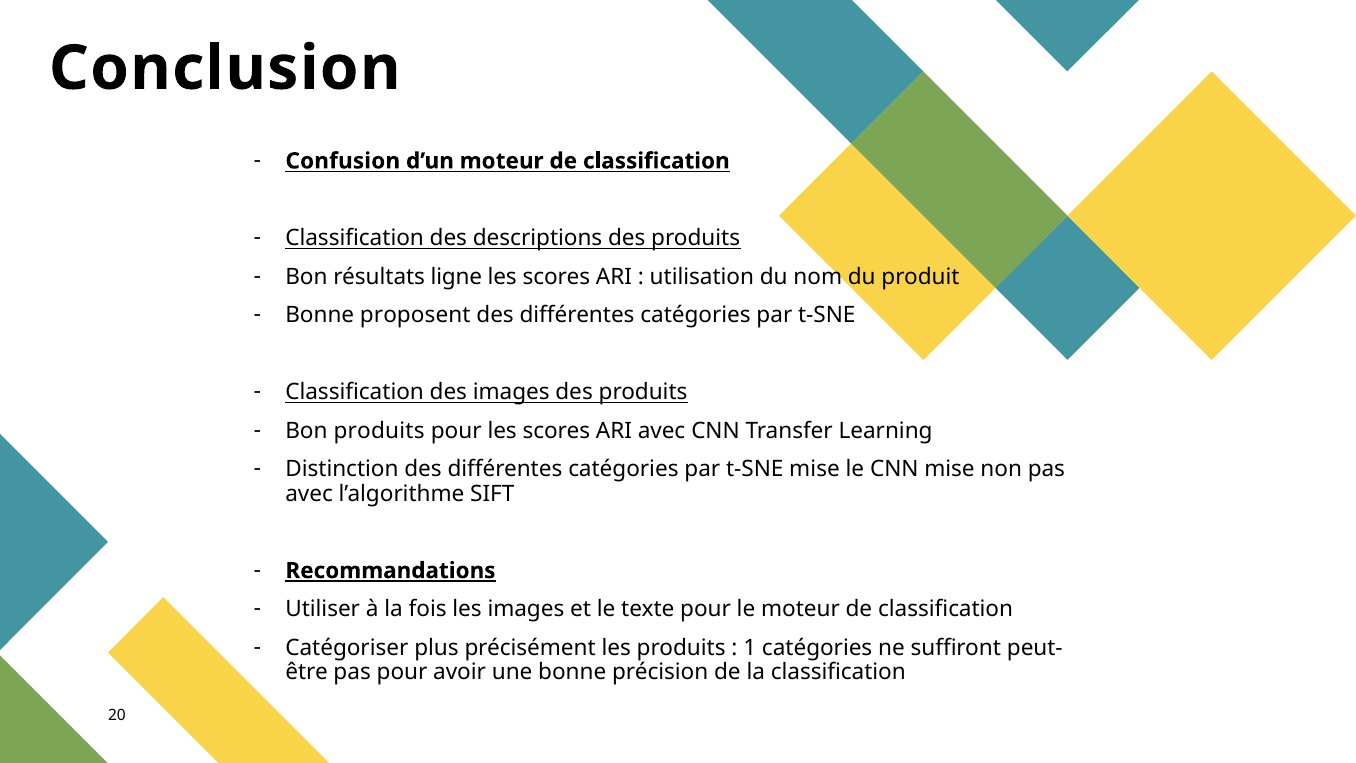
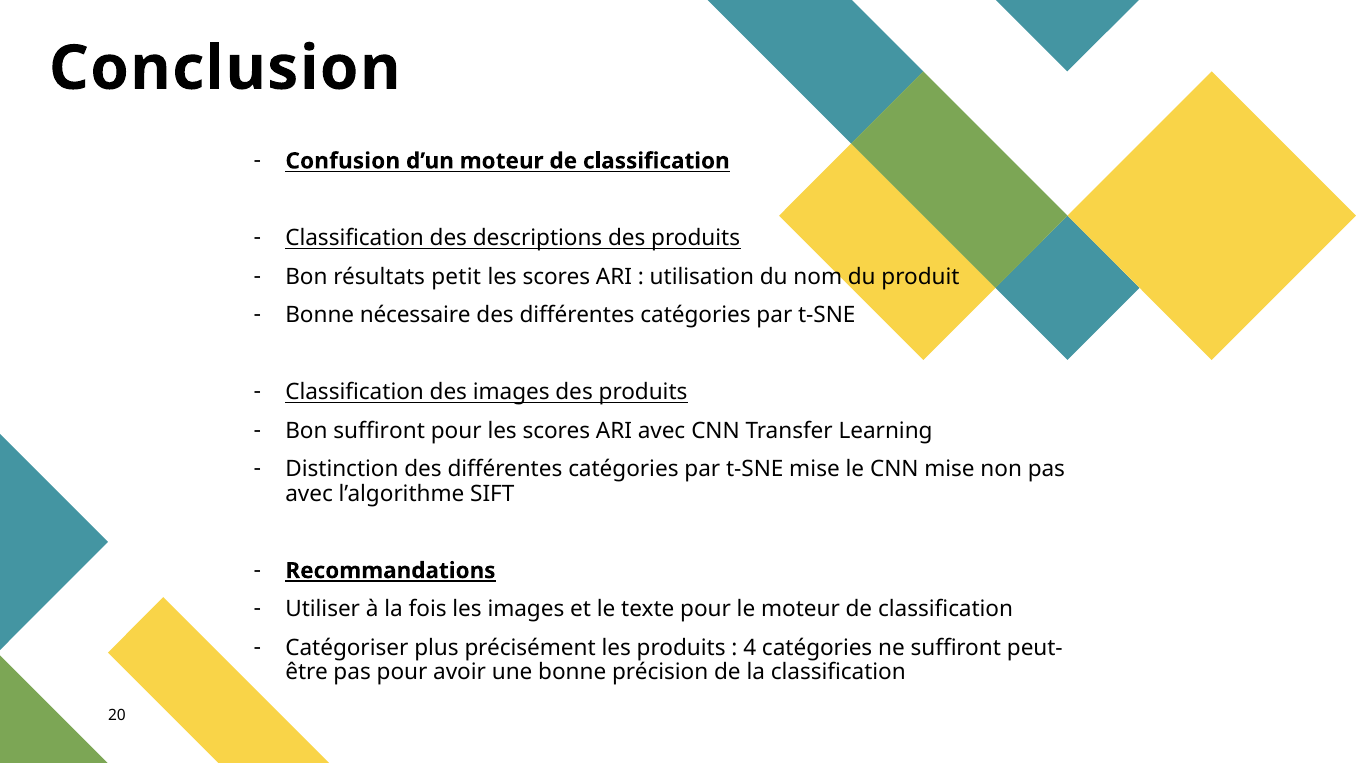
ligne: ligne -> petit (456, 277)
proposent: proposent -> nécessaire (415, 315)
Bon produits: produits -> suffiront (379, 431)
1: 1 -> 4 (750, 648)
